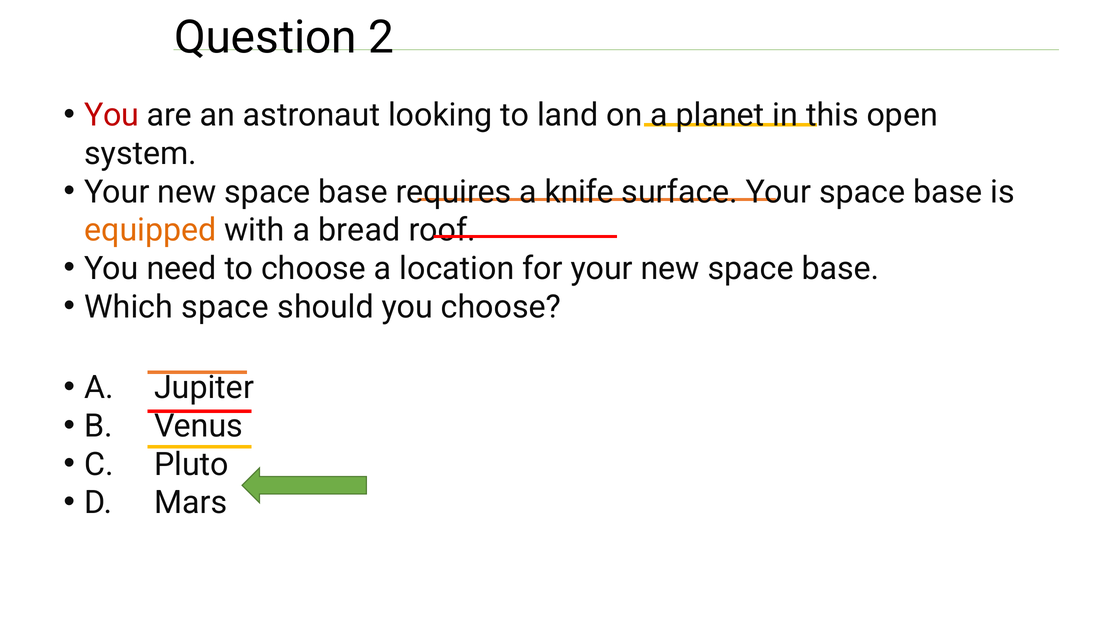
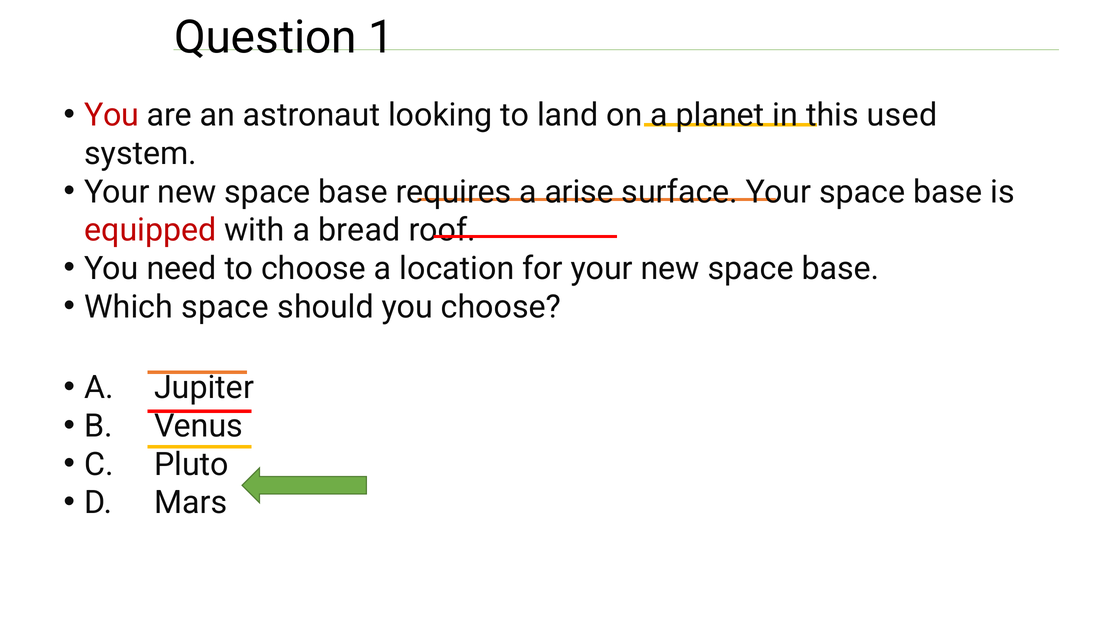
2: 2 -> 1 (381, 38)
open: open -> used (902, 115)
knife: knife -> arise (579, 192)
equipped colour: orange -> red (150, 230)
